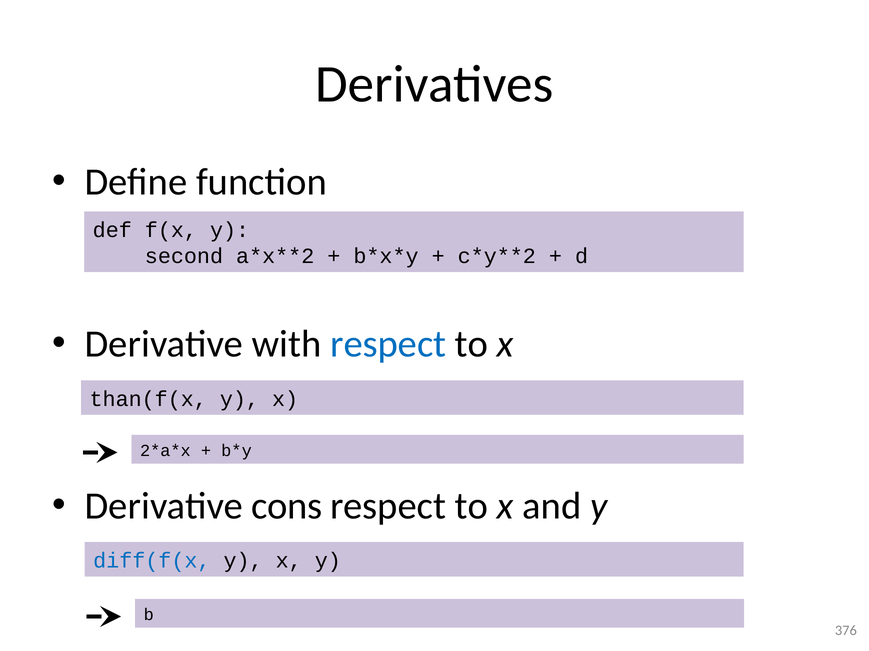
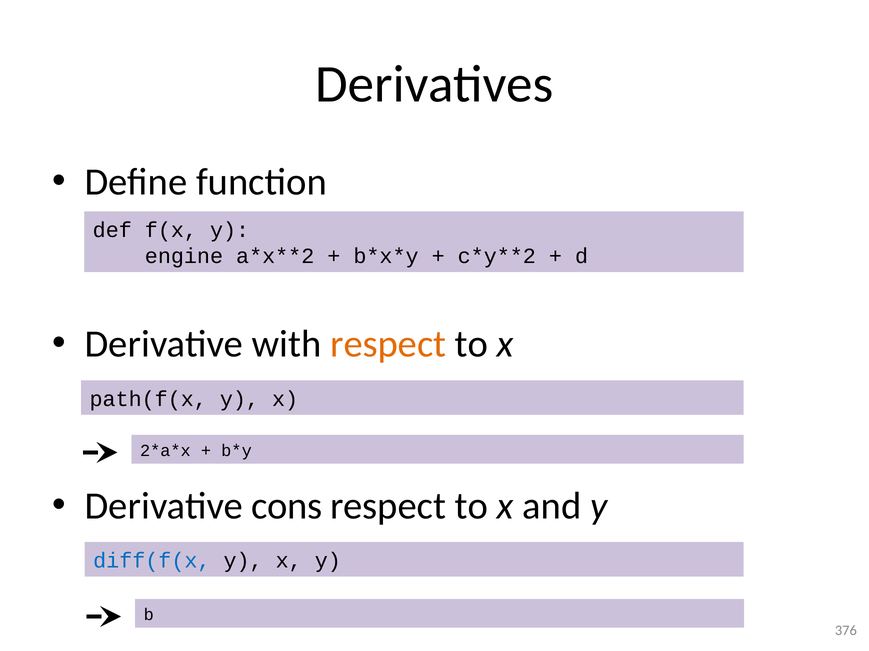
second: second -> engine (184, 257)
respect colour: blue -> orange (388, 345)
than(f(x: than(f(x -> path(f(x (148, 400)
